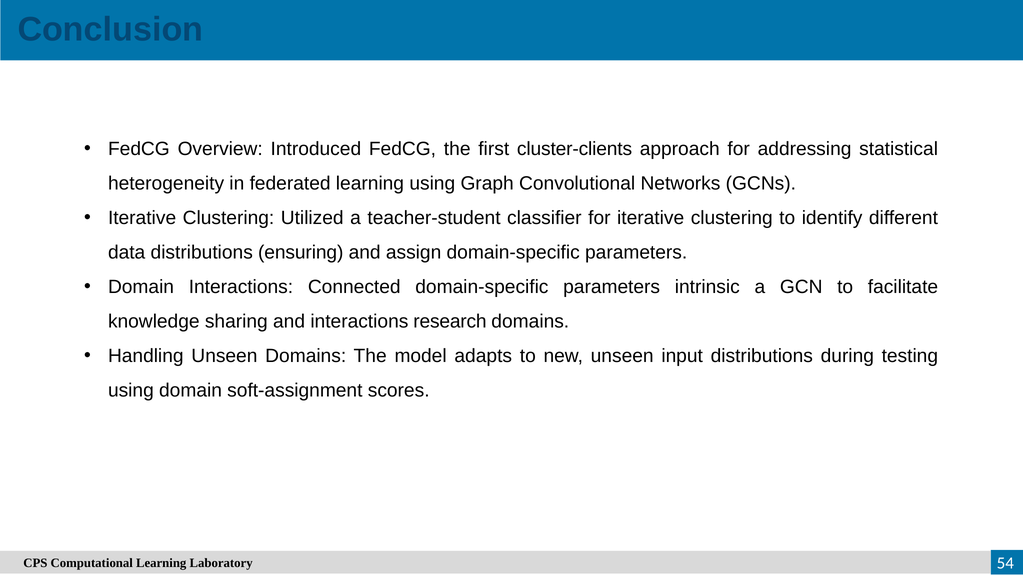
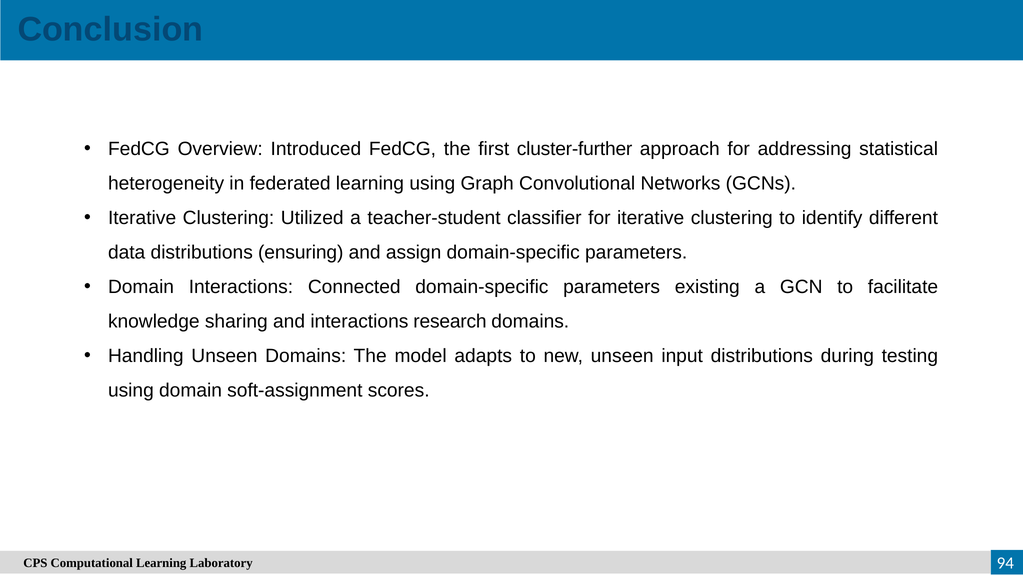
cluster-clients: cluster-clients -> cluster-further (575, 149)
intrinsic: intrinsic -> existing (707, 287)
54: 54 -> 94 (1005, 564)
